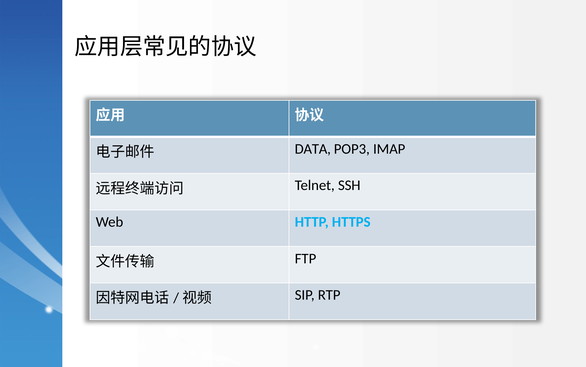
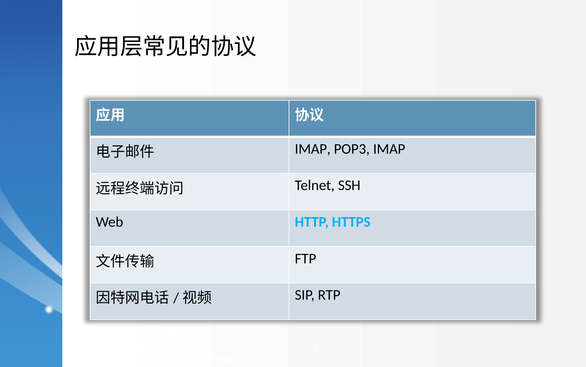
DATA: DATA -> IMAP (313, 149)
